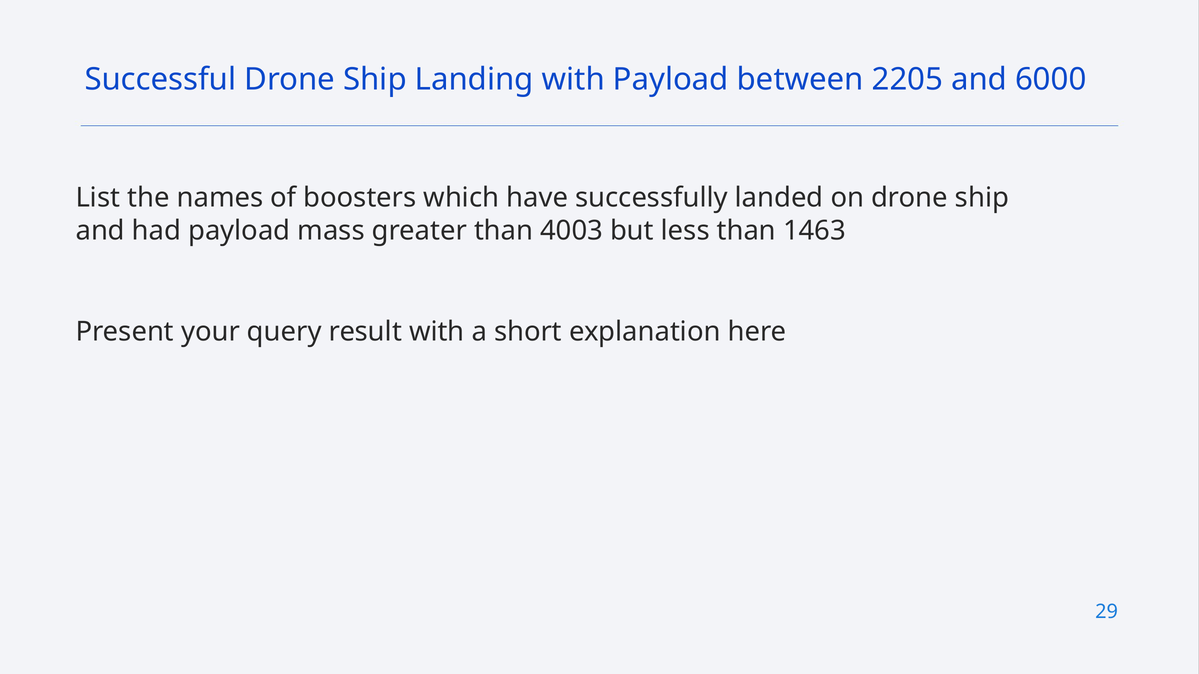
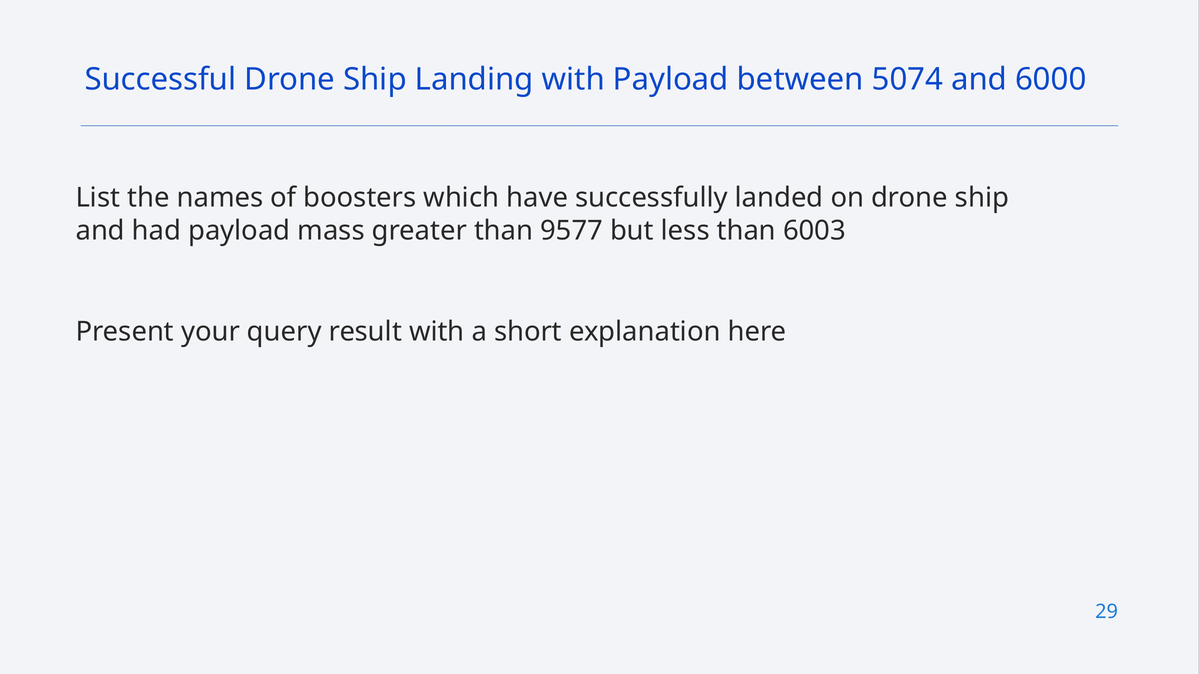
2205: 2205 -> 5074 (907, 80)
4003: 4003 -> 9577 (572, 231)
1463: 1463 -> 6003 (814, 231)
